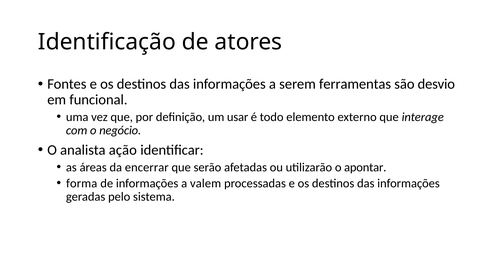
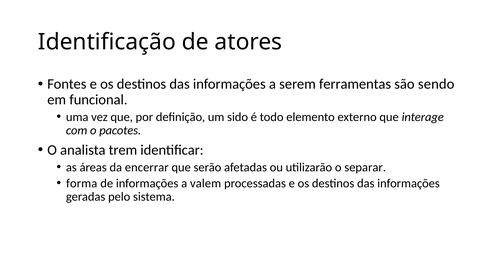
desvio: desvio -> sendo (436, 84)
usar: usar -> sido (238, 117)
negócio: negócio -> pacotes (120, 130)
ação: ação -> trem (123, 150)
apontar: apontar -> separar (365, 167)
